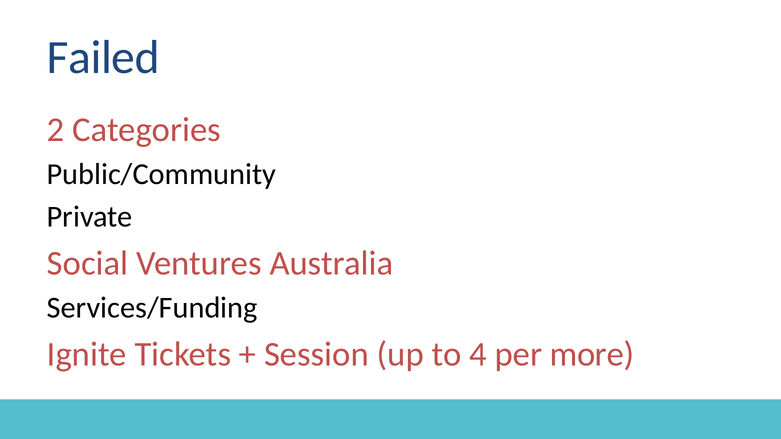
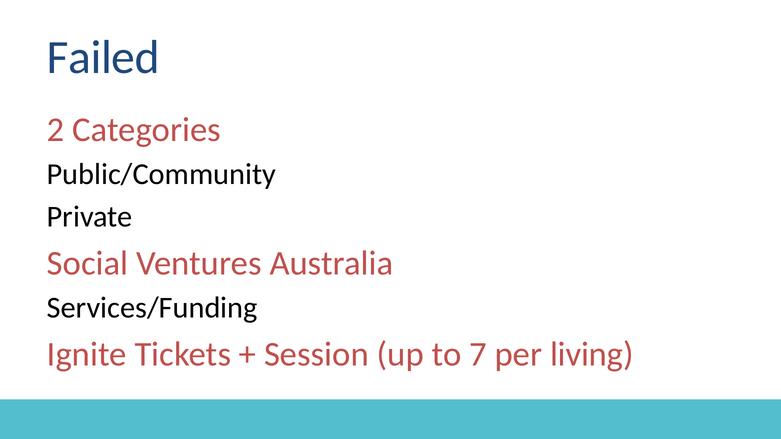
4: 4 -> 7 (478, 354)
more: more -> living (592, 354)
